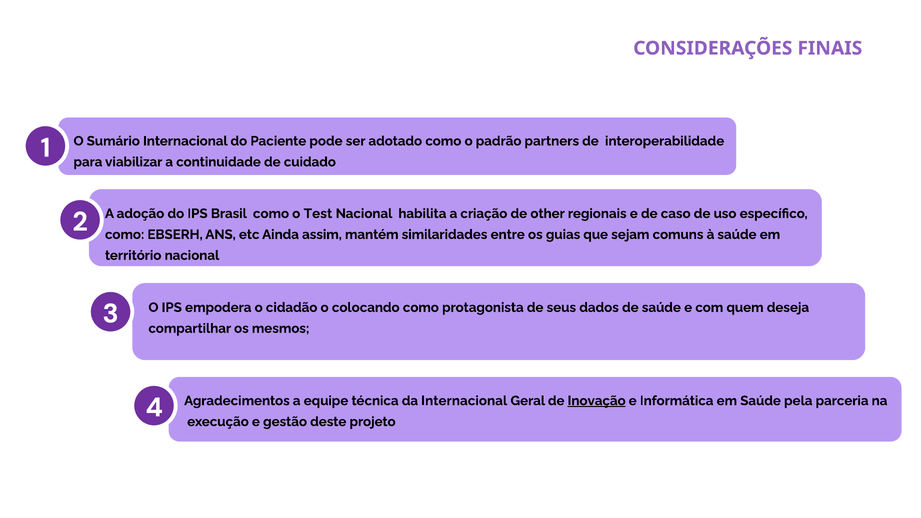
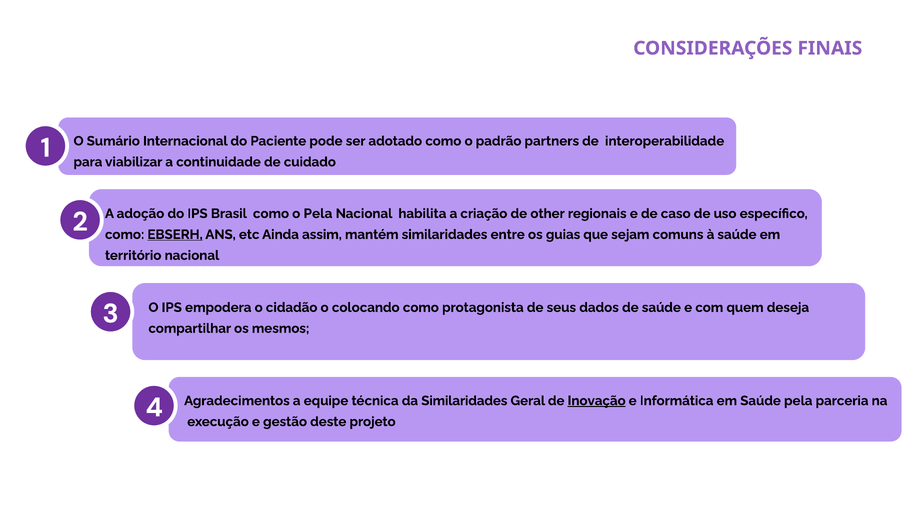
o Test: Test -> Pela (318, 214)
EBSERH underline: none -> present (175, 235)
da Internacional: Internacional -> Similaridades (464, 401)
